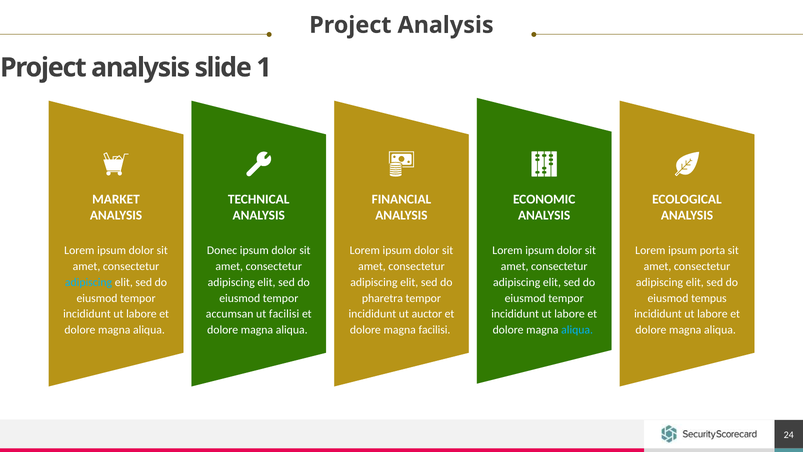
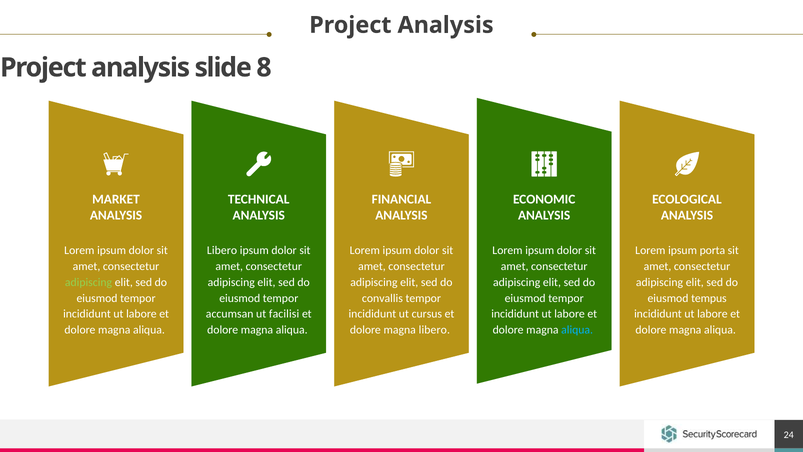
1: 1 -> 8 (264, 68)
Donec: Donec -> Libero (222, 250)
adipiscing colour: light blue -> light green (89, 282)
pharetra: pharetra -> convallis (382, 298)
auctor: auctor -> cursus (427, 314)
magna facilisi: facilisi -> libero (434, 330)
